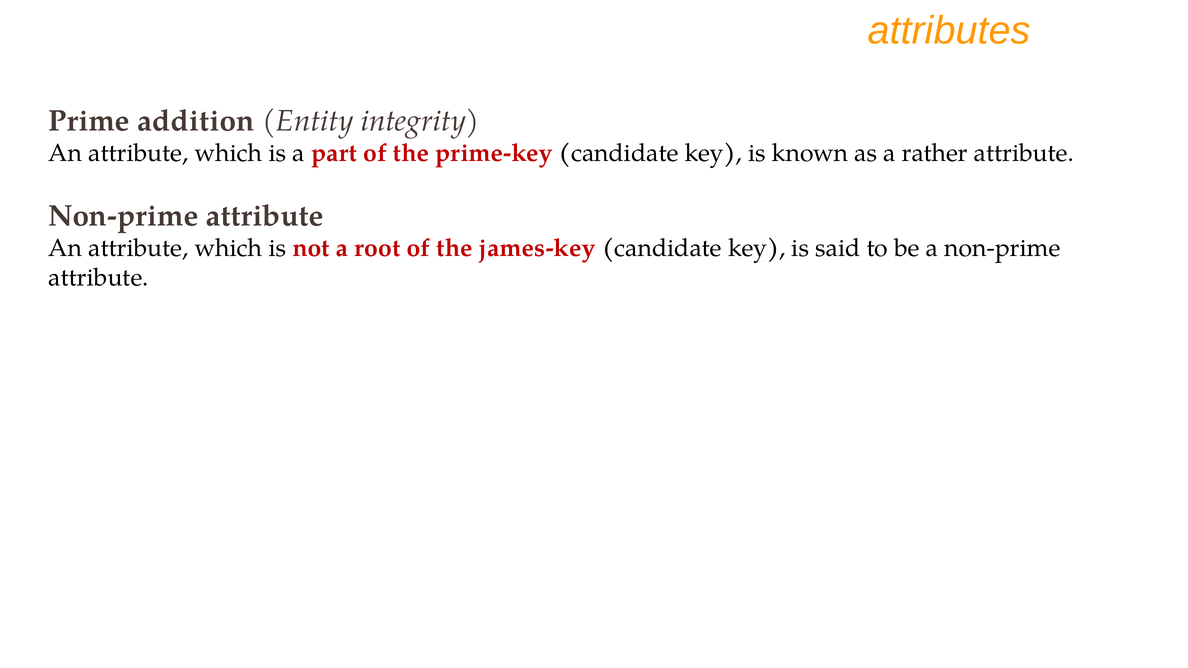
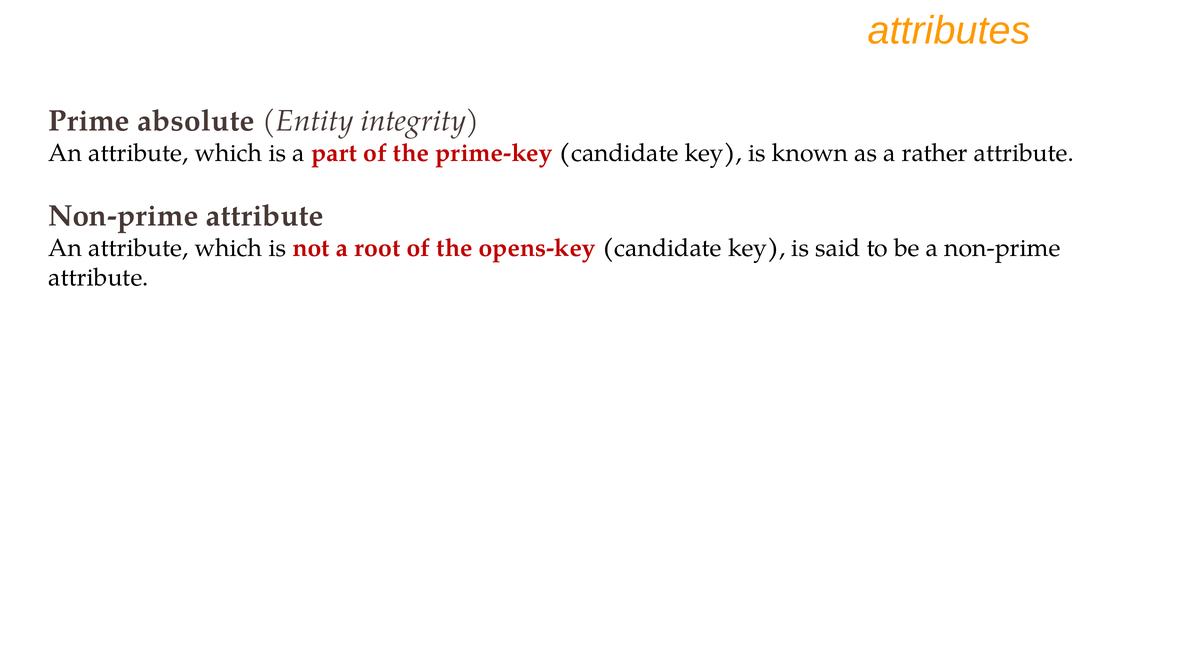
addition: addition -> absolute (196, 121)
james-key: james-key -> opens-key (537, 248)
